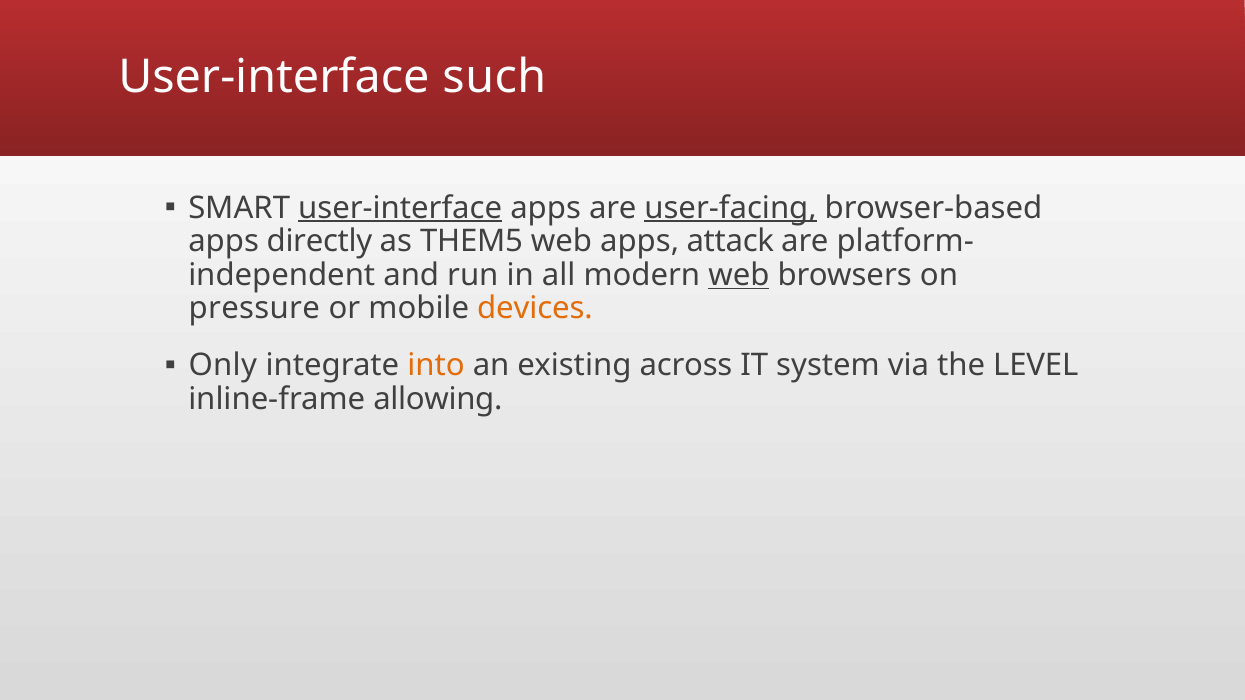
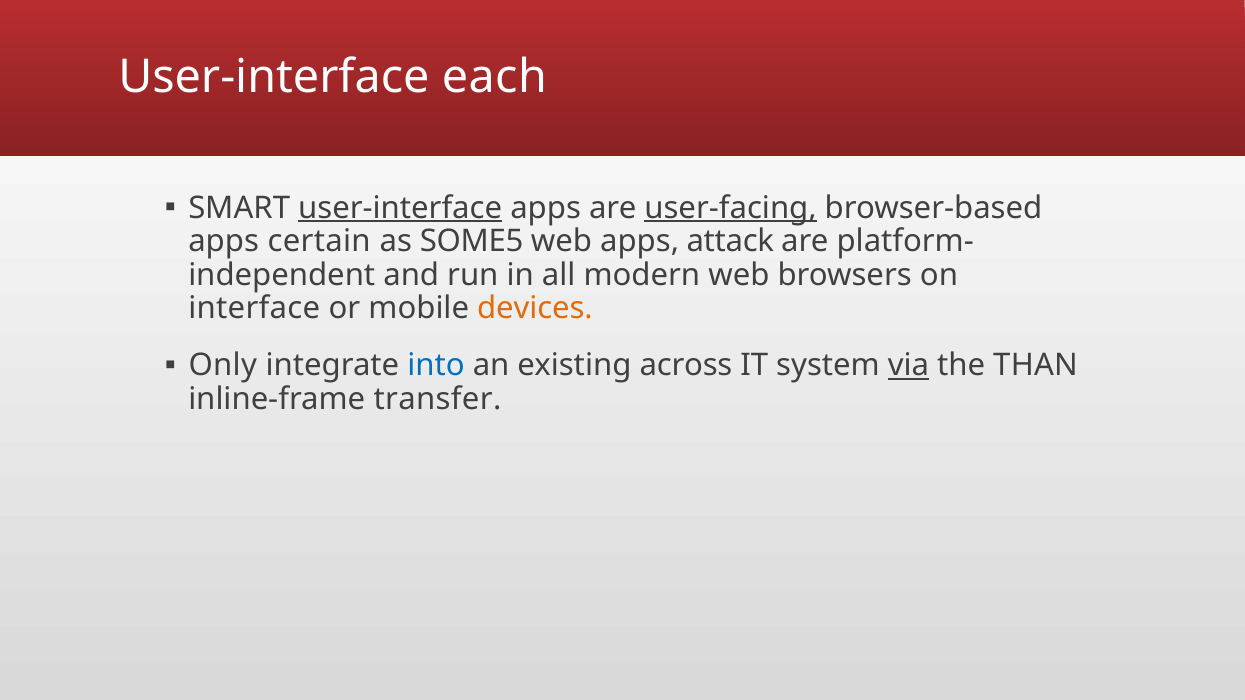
such: such -> each (494, 77)
directly: directly -> certain (319, 242)
THEM5: THEM5 -> SOME5 (472, 242)
web underline: present -> none (739, 275)
pressure: pressure -> interface (254, 309)
into colour: orange -> blue (436, 366)
via underline: none -> present (908, 366)
LEVEL: LEVEL -> THAN (1036, 366)
allowing: allowing -> transfer (438, 399)
